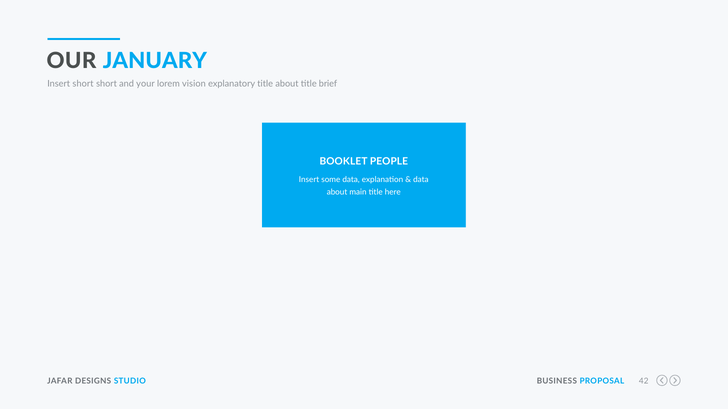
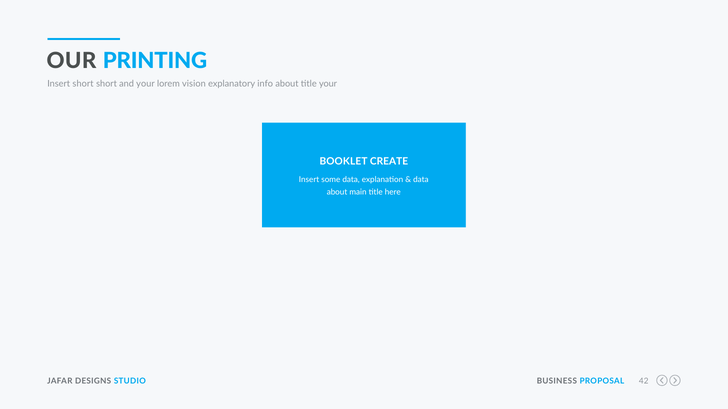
JANUARY: JANUARY -> PRINTING (155, 61)
explanatory title: title -> info (265, 84)
title brief: brief -> your (328, 84)
PEOPLE: PEOPLE -> CREATE (389, 162)
